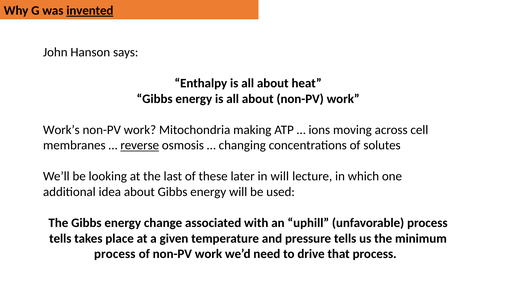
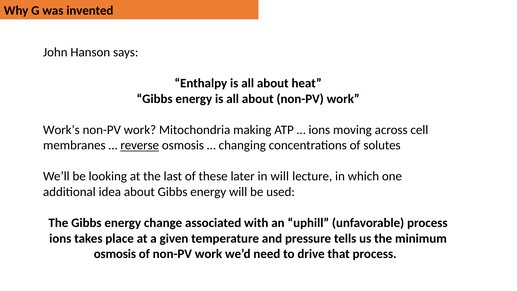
invented underline: present -> none (90, 11)
tells: tells -> ions (60, 238)
process: process -> osmosis (115, 254)
